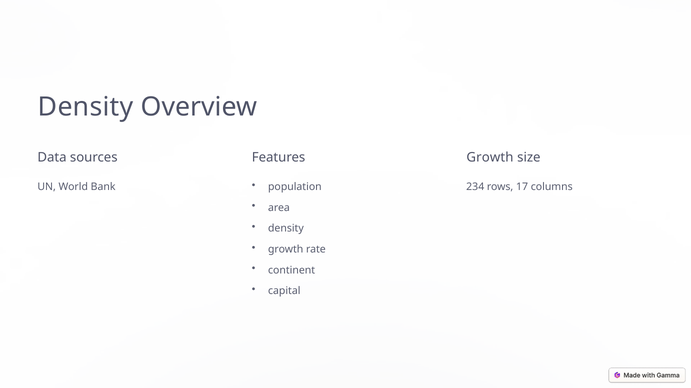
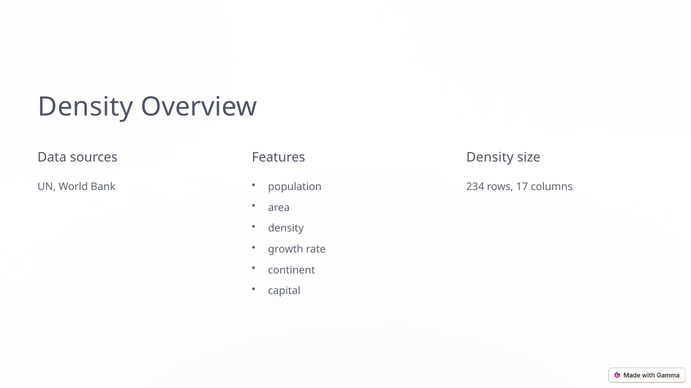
Growth: Growth -> Density (490, 158)
